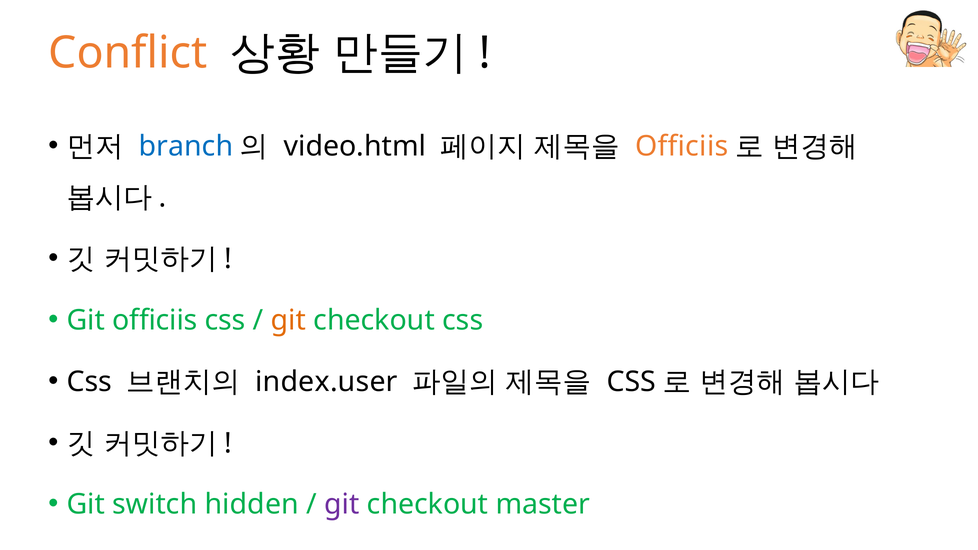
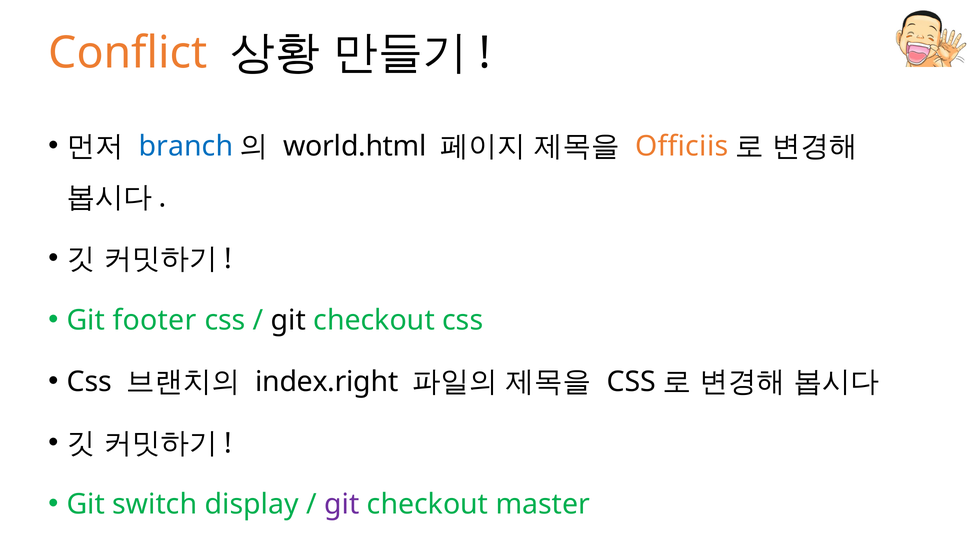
video.html: video.html -> world.html (355, 146)
Git officiis: officiis -> footer (155, 320)
git colour: orange -> black (289, 320)
index.user: index.user -> index.right (327, 382)
hidden: hidden -> display (252, 505)
